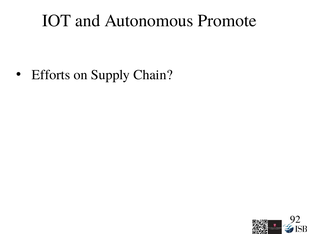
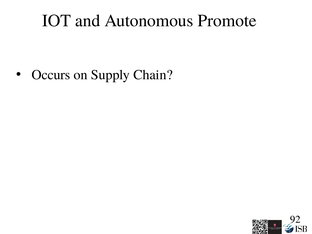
Efforts: Efforts -> Occurs (51, 75)
